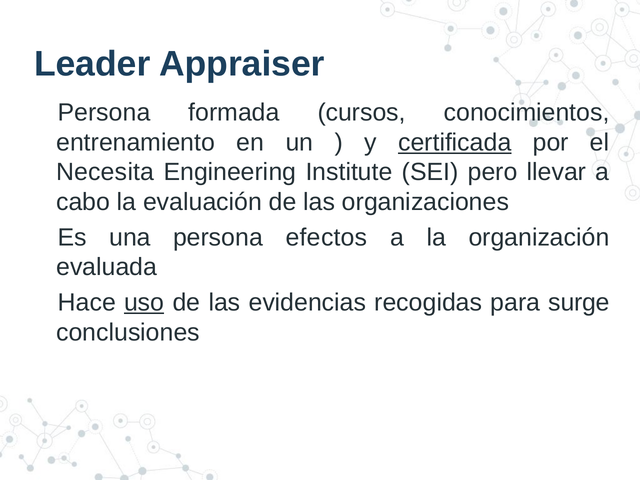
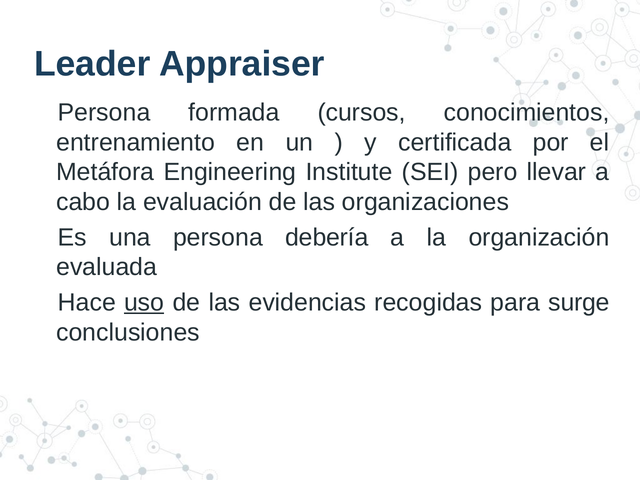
certificada underline: present -> none (455, 142)
Necesita: Necesita -> Metáfora (105, 172)
efectos: efectos -> debería (327, 237)
